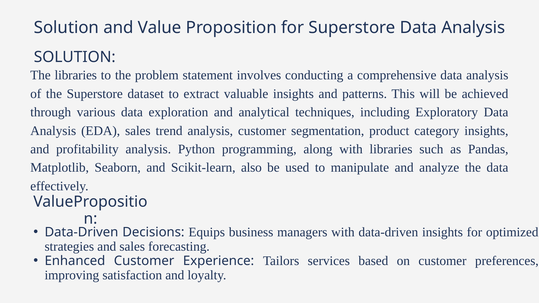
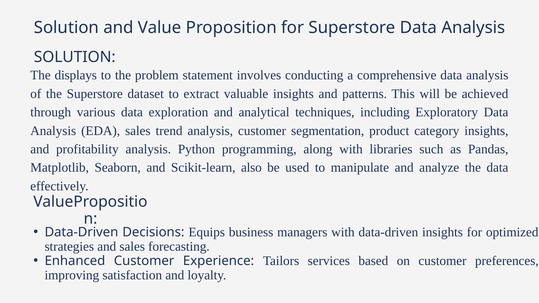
The libraries: libraries -> displays (76, 75)
